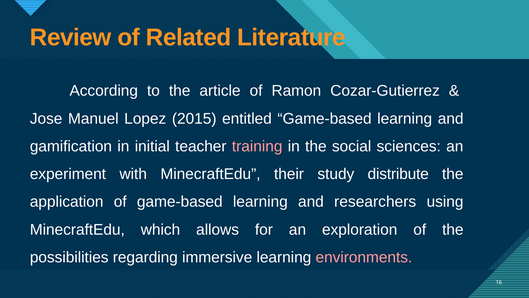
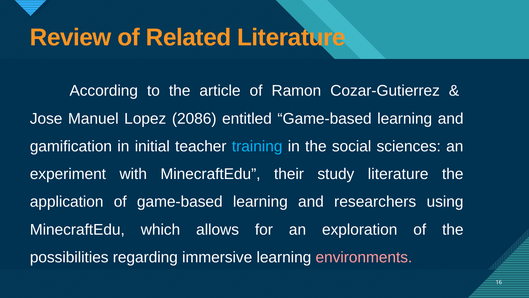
2015: 2015 -> 2086 (194, 118)
training colour: pink -> light blue (257, 146)
study distribute: distribute -> literature (398, 174)
